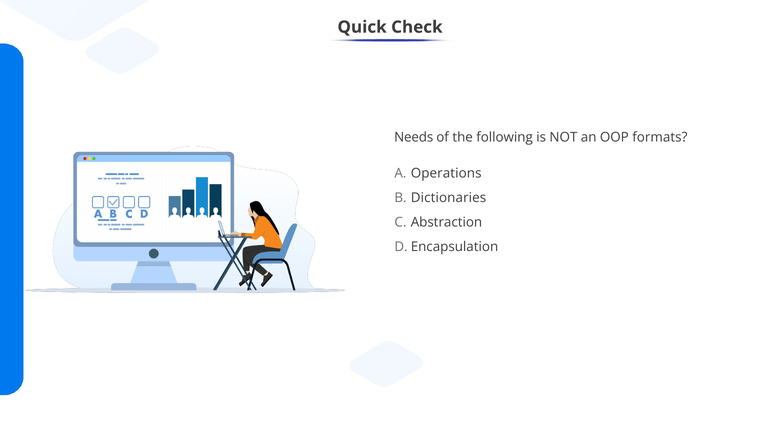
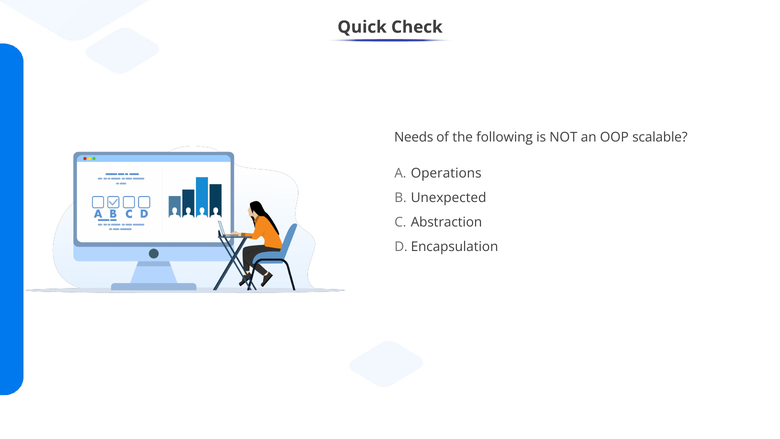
formats: formats -> scalable (660, 137)
Dictionaries: Dictionaries -> Unexpected (449, 198)
